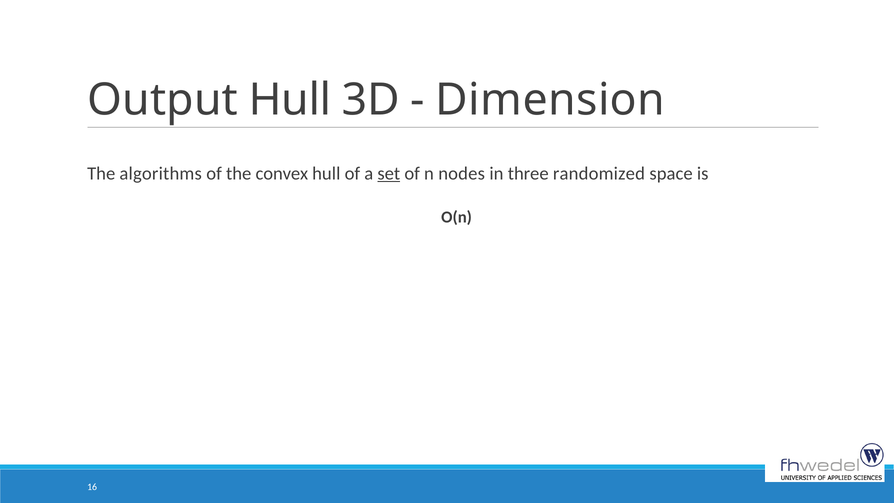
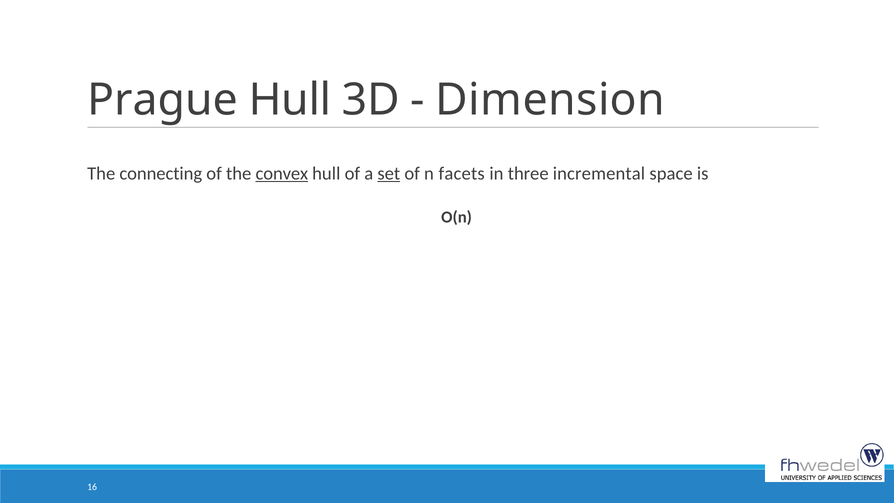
Output: Output -> Prague (163, 100)
algorithms: algorithms -> connecting (161, 174)
convex underline: none -> present (282, 174)
nodes: nodes -> facets (462, 174)
randomized: randomized -> incremental (599, 174)
